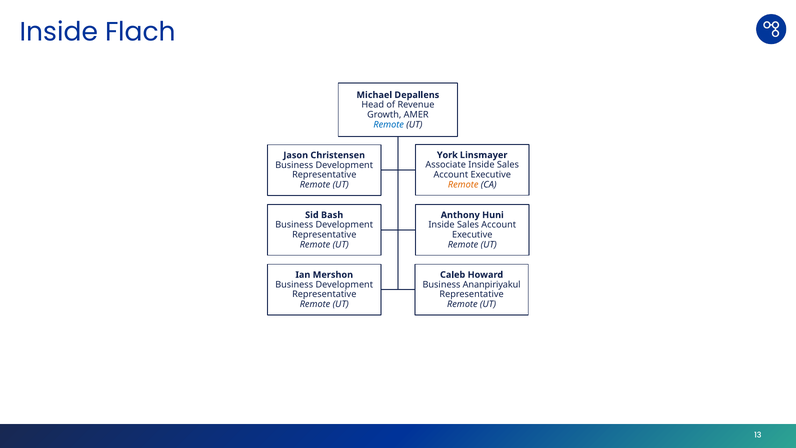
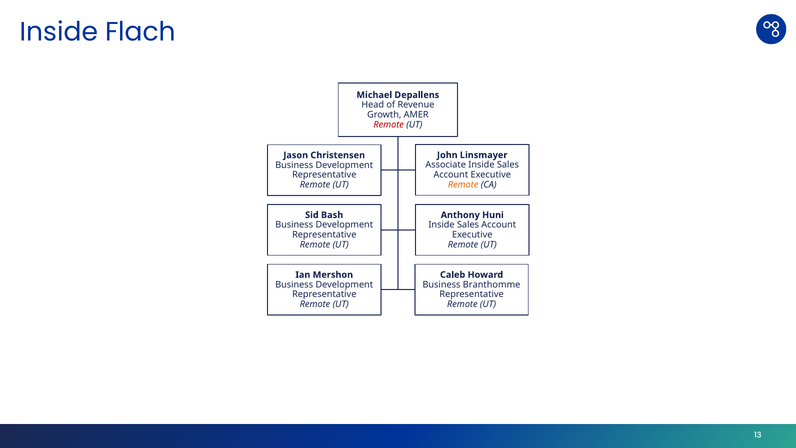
Remote colour: blue -> red (389, 124)
York: York -> John (447, 155)
Ananpiriyakul: Ananpiriyakul -> Branthomme (492, 284)
